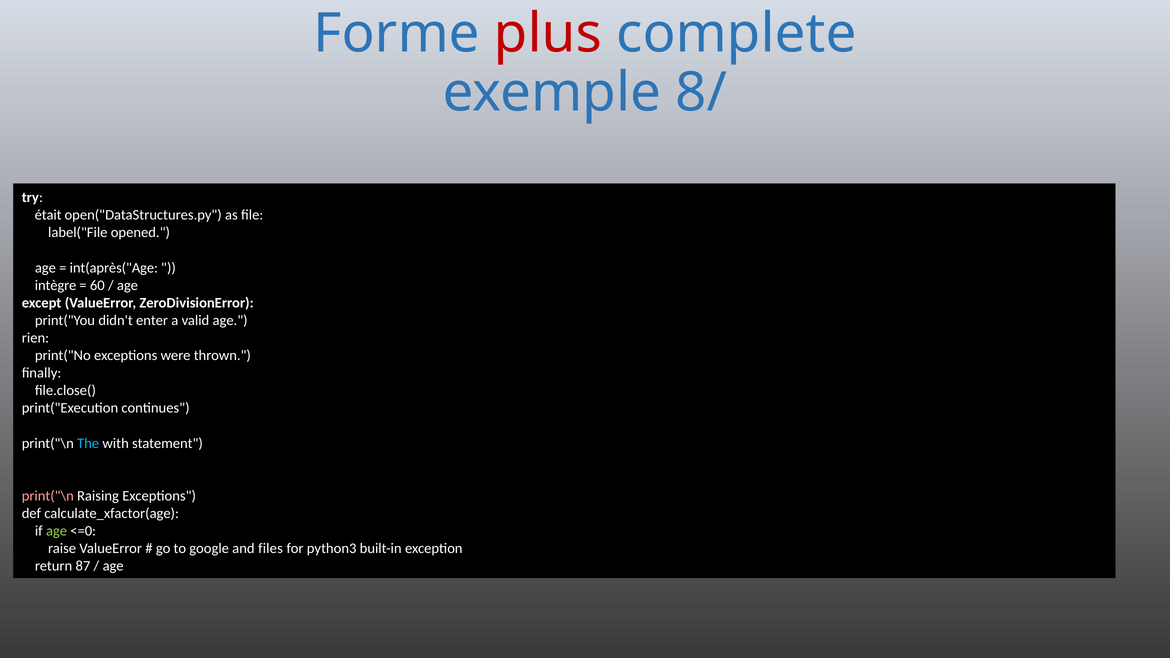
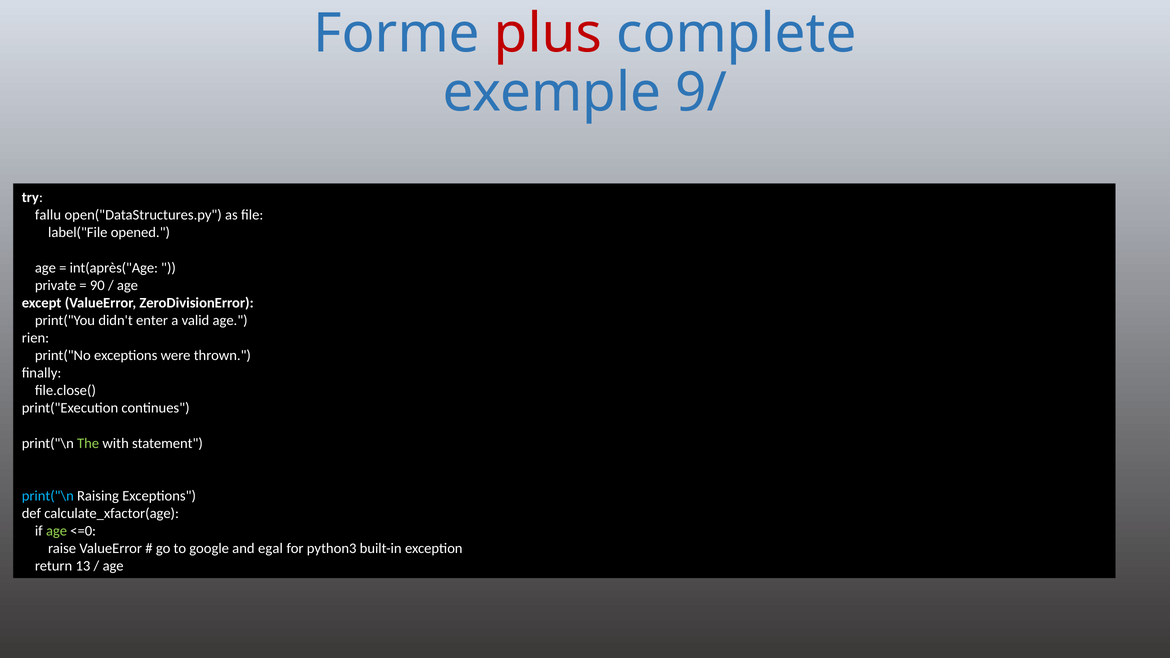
8/: 8/ -> 9/ (701, 93)
était: était -> fallu (48, 215)
intègre: intègre -> private (56, 285)
60: 60 -> 90 (97, 285)
The colour: light blue -> light green (88, 443)
print("\n colour: pink -> light blue (48, 496)
files: files -> egal (271, 549)
87: 87 -> 13 (83, 566)
